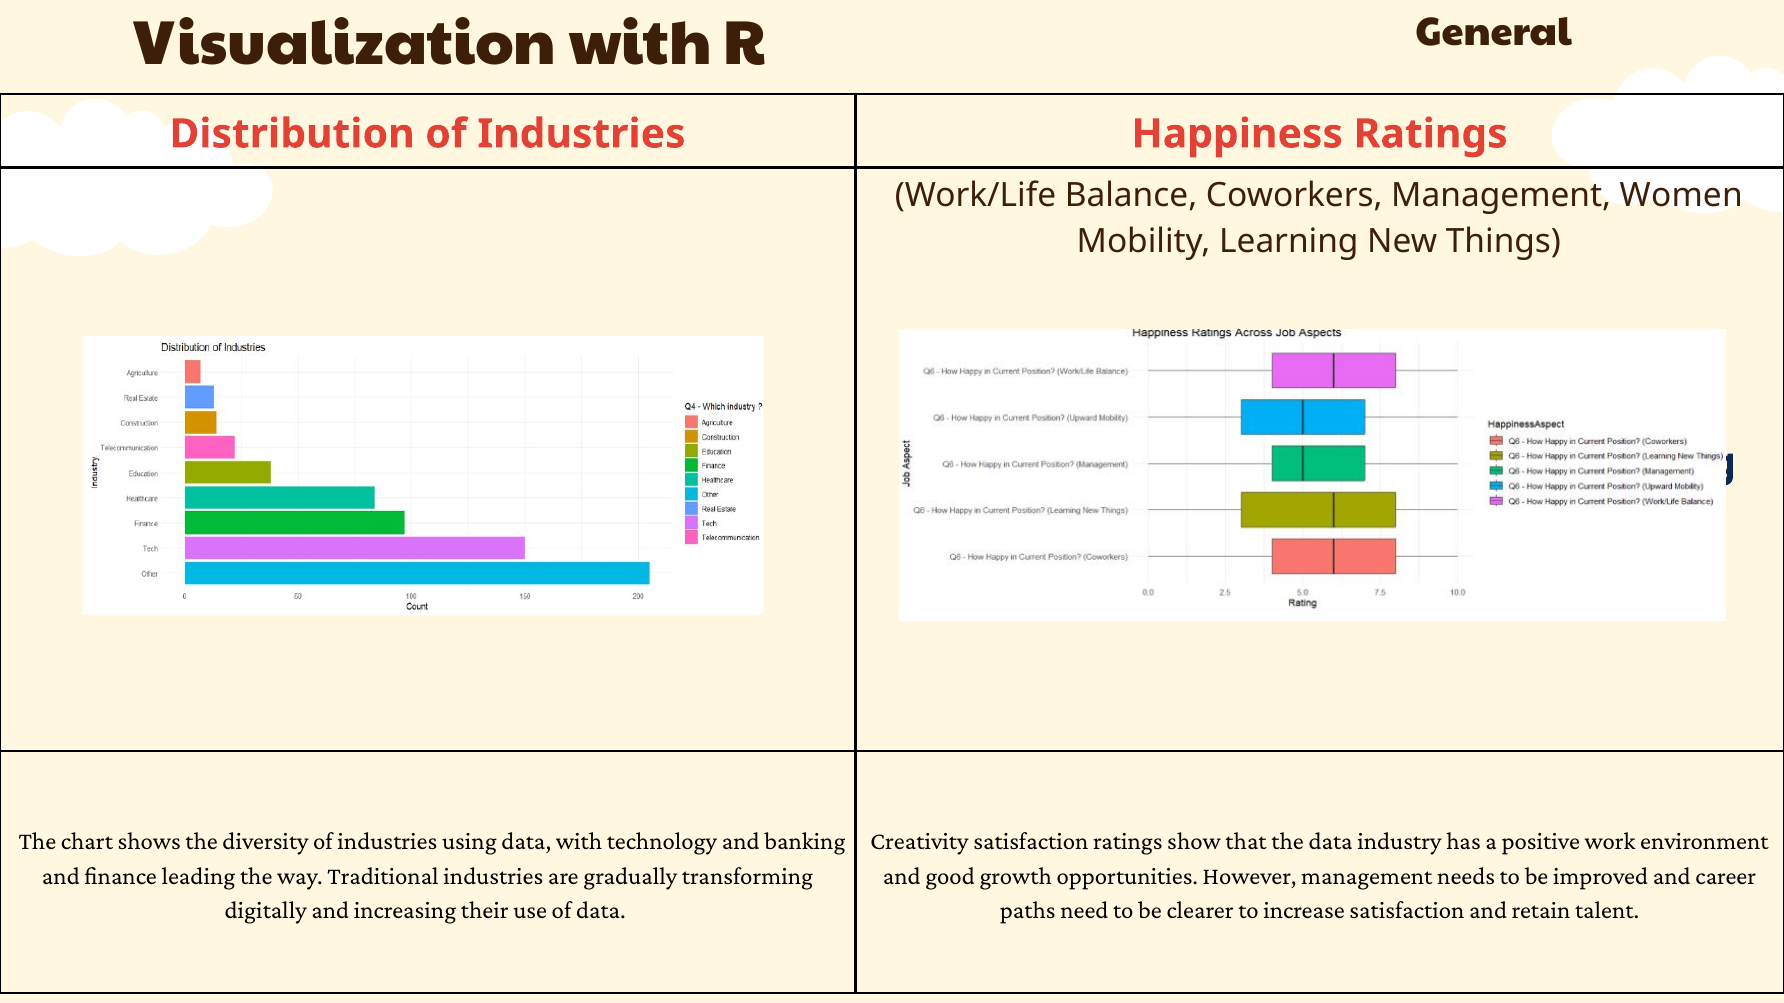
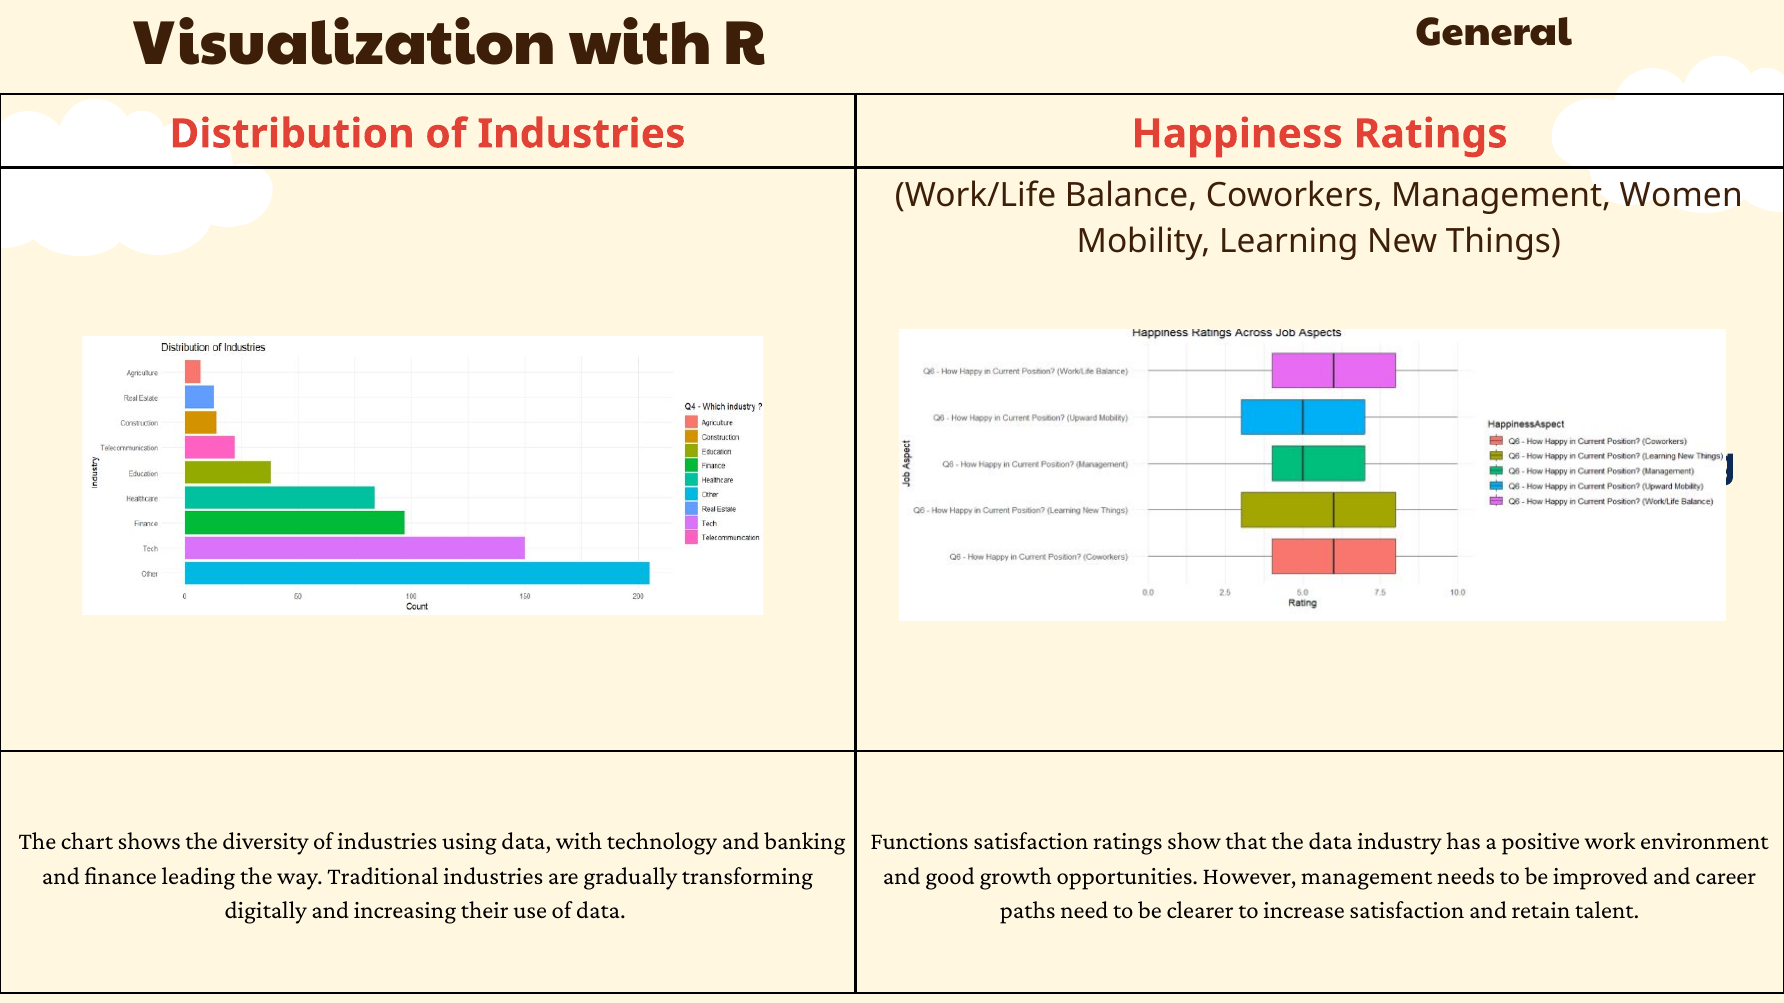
Creativity: Creativity -> Functions (920, 842)
